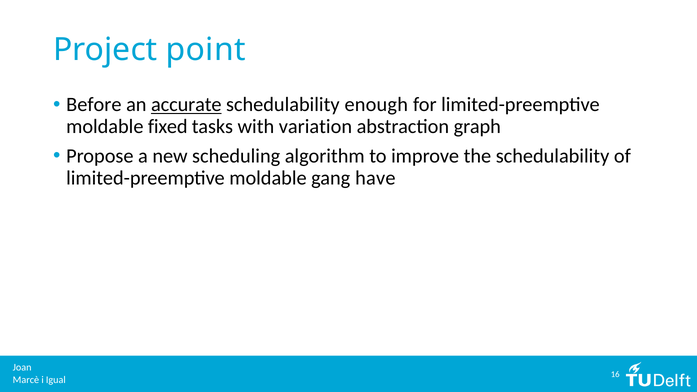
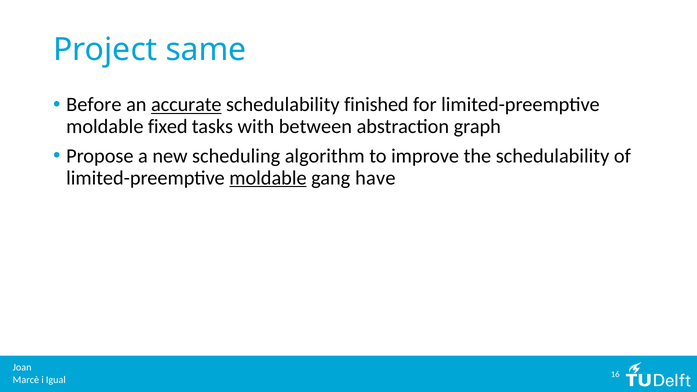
point: point -> same (206, 50)
enough: enough -> finished (376, 105)
variation: variation -> between (315, 127)
moldable underline: none -> present (268, 178)
